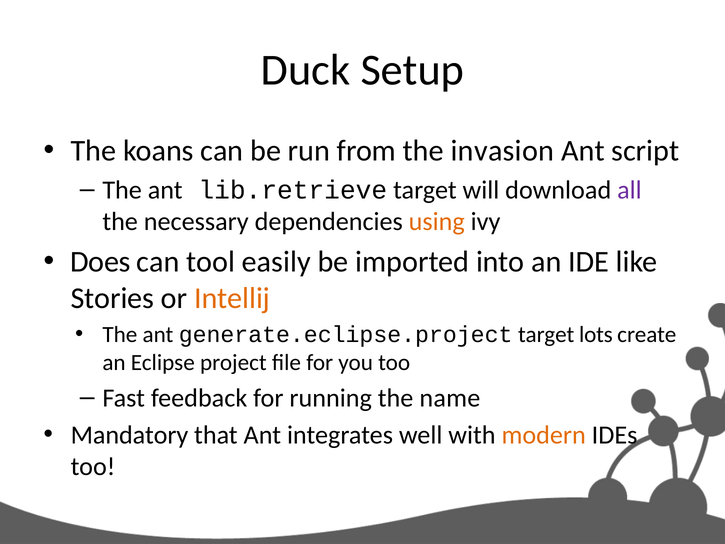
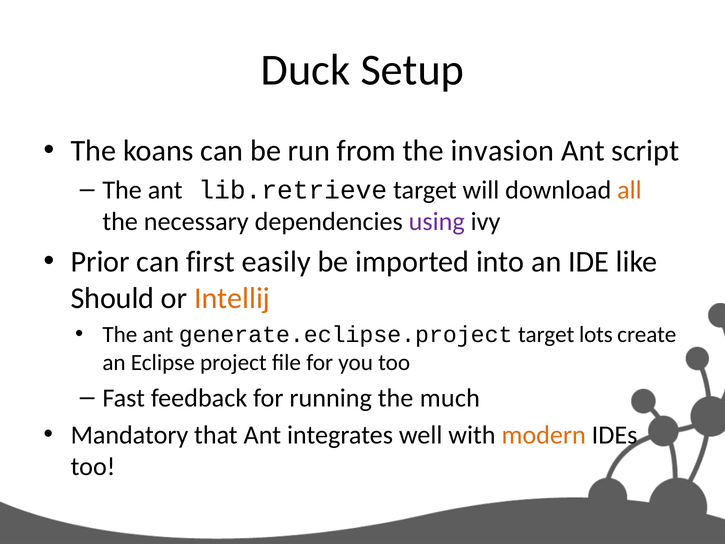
all colour: purple -> orange (629, 190)
using colour: orange -> purple (437, 221)
Does: Does -> Prior (100, 262)
tool: tool -> first (211, 262)
Stories: Stories -> Should (112, 298)
name: name -> much (450, 398)
